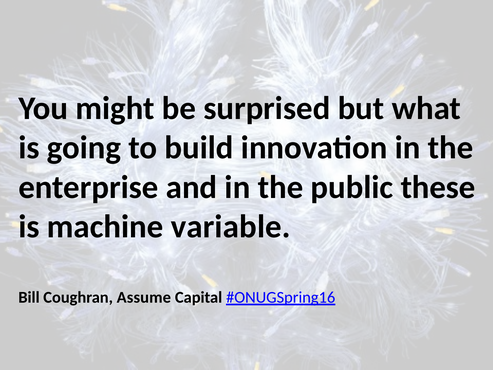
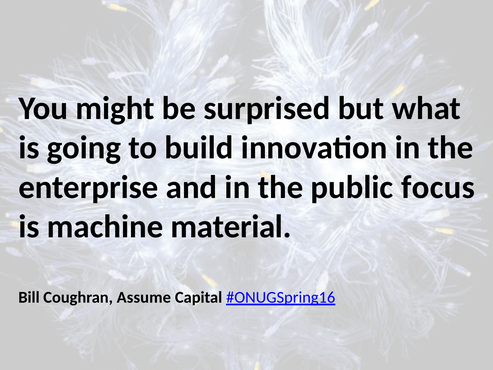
these: these -> focus (438, 187)
variable: variable -> material (231, 227)
